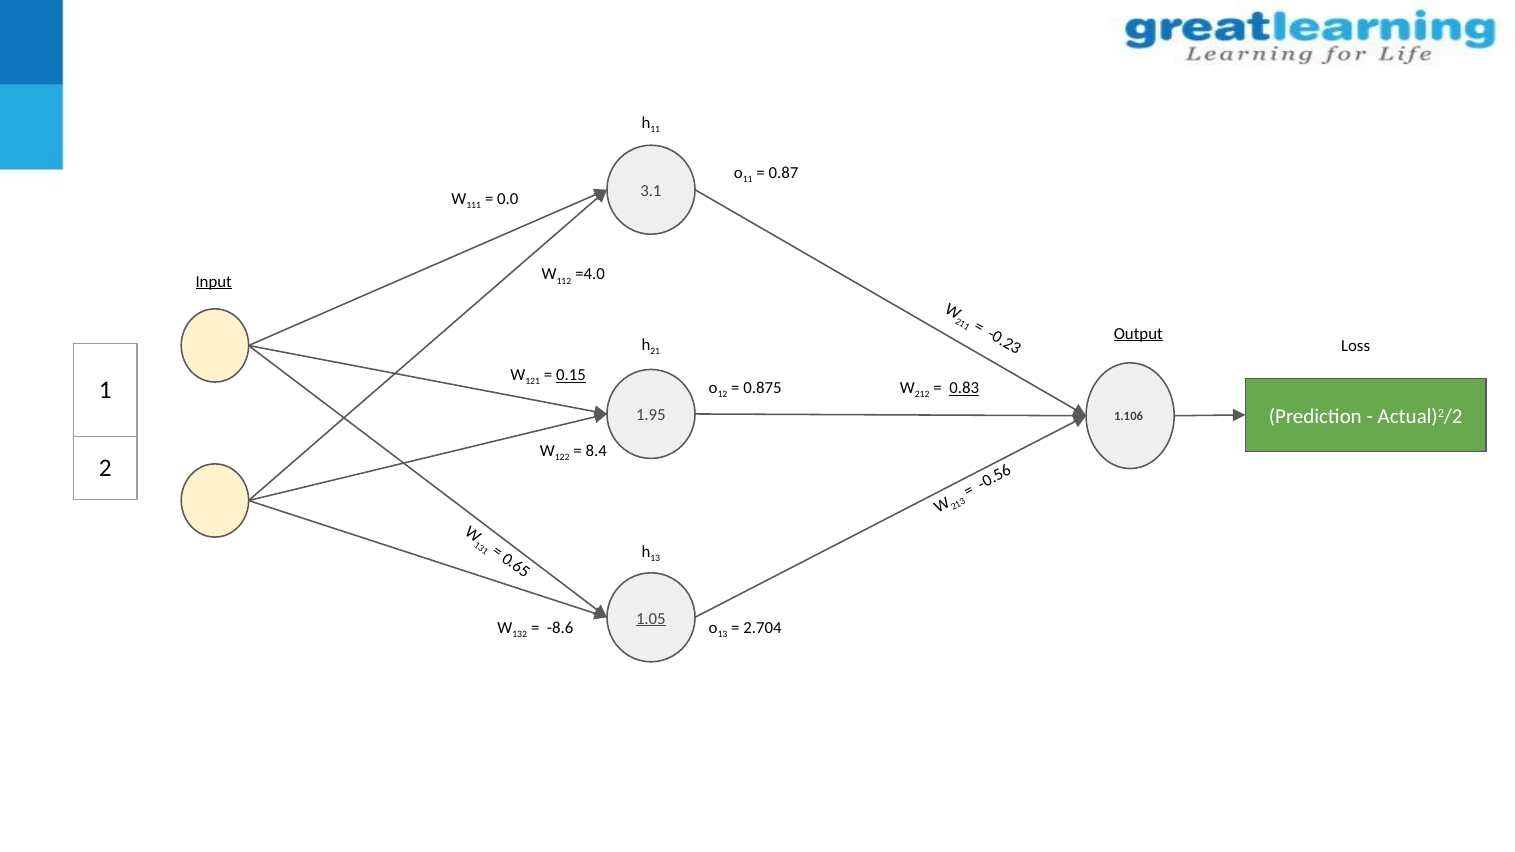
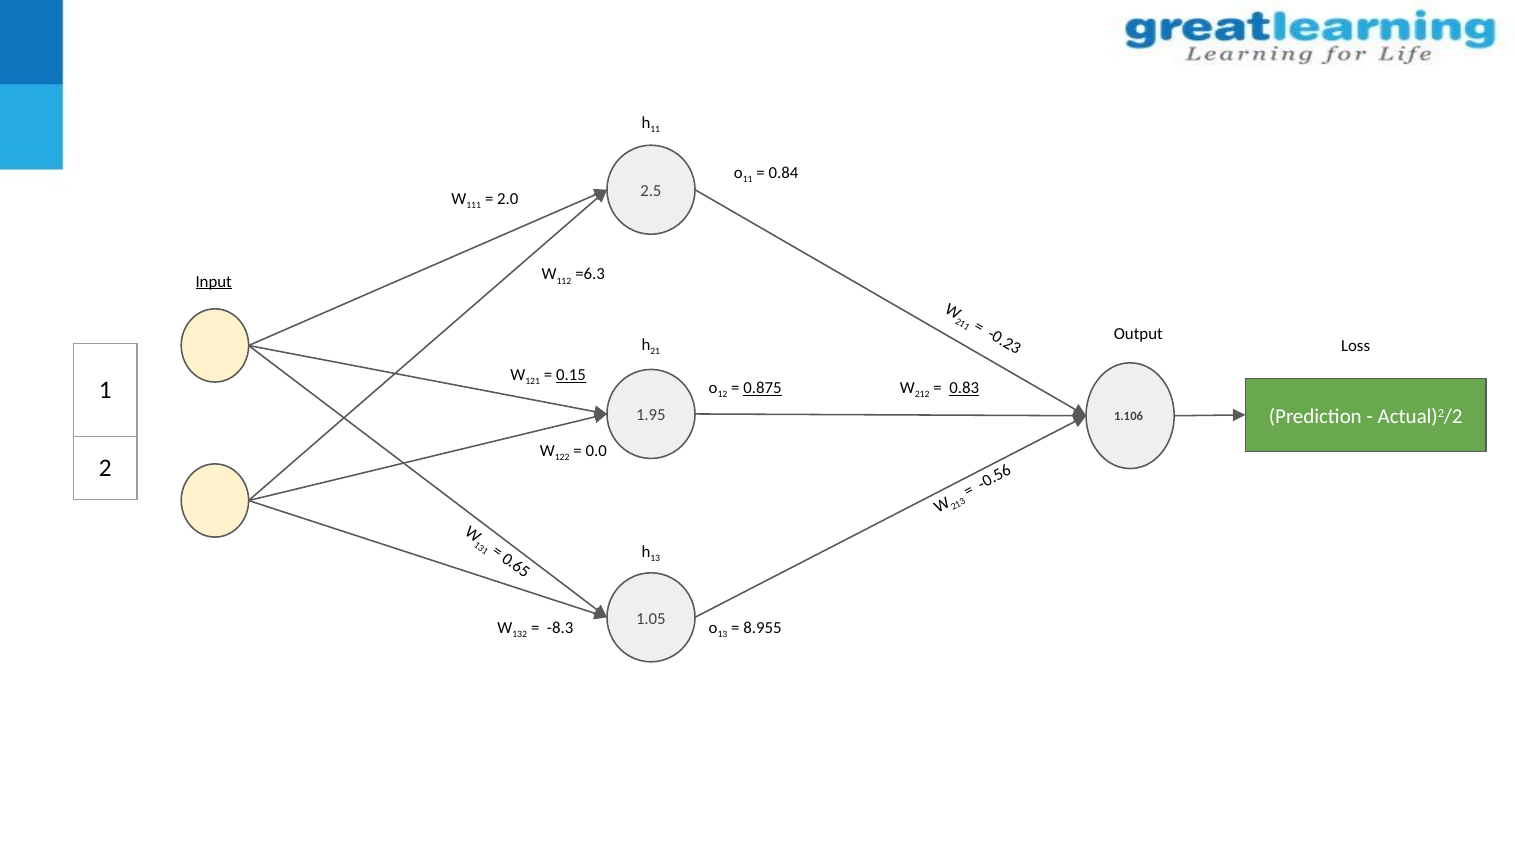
0.87: 0.87 -> 0.84 (783, 173)
3.1: 3.1 -> 2.5 (651, 191)
0.0: 0.0 -> 2.0 (508, 199)
=4.0: =4.0 -> =6.3 (590, 274)
Output underline: present -> none (1138, 334)
0.875 underline: none -> present (762, 388)
8.4: 8.4 -> 0.0 (596, 451)
1.05 underline: present -> none (651, 619)
-8.6: -8.6 -> -8.3 (560, 628)
2.704: 2.704 -> 8.955 (762, 628)
